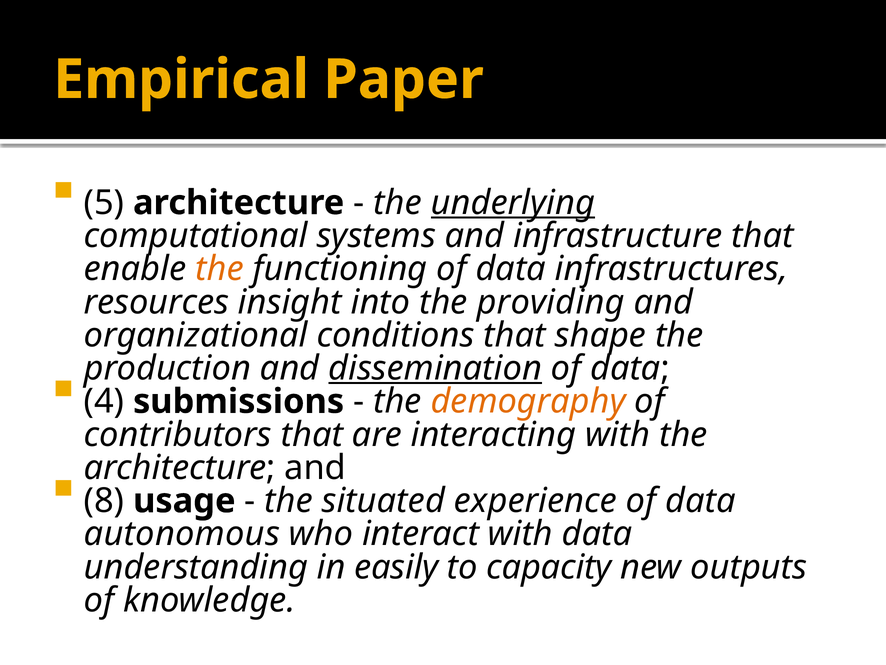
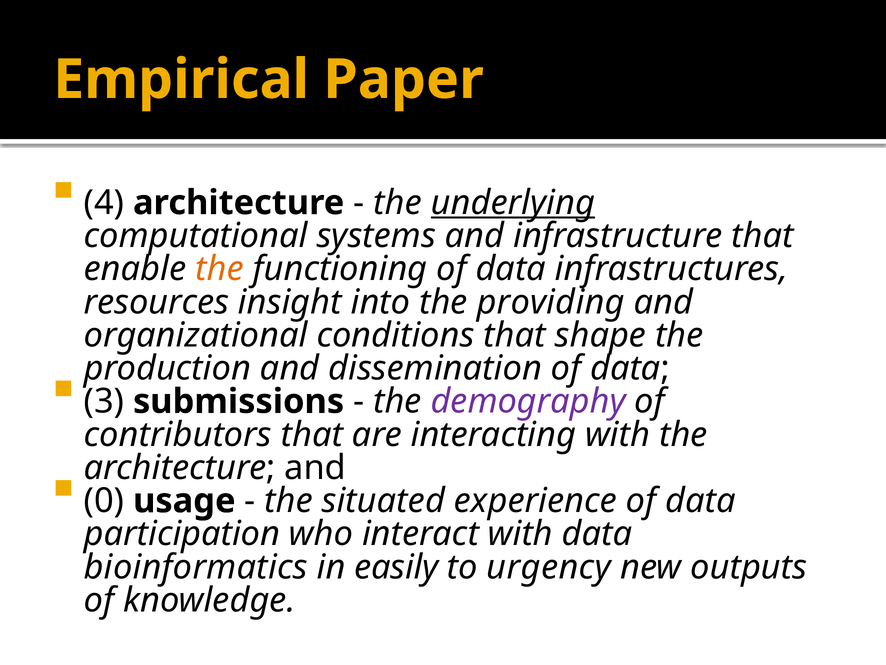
5: 5 -> 4 (104, 203)
dissemination underline: present -> none (435, 368)
4: 4 -> 3 (104, 401)
demography colour: orange -> purple (528, 401)
8: 8 -> 0 (104, 501)
autonomous: autonomous -> participation (182, 534)
understanding: understanding -> bioinformatics (196, 567)
capacity: capacity -> urgency (549, 567)
